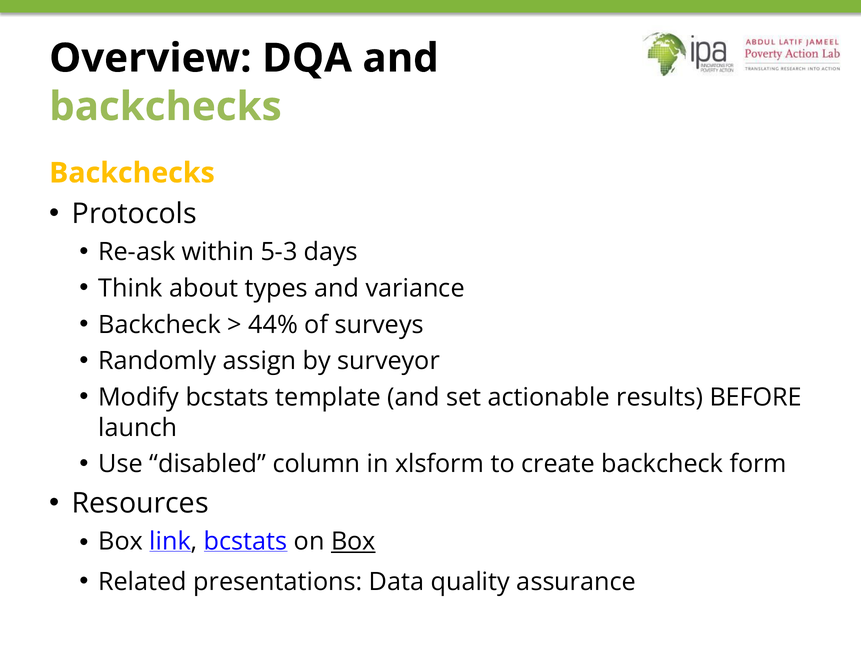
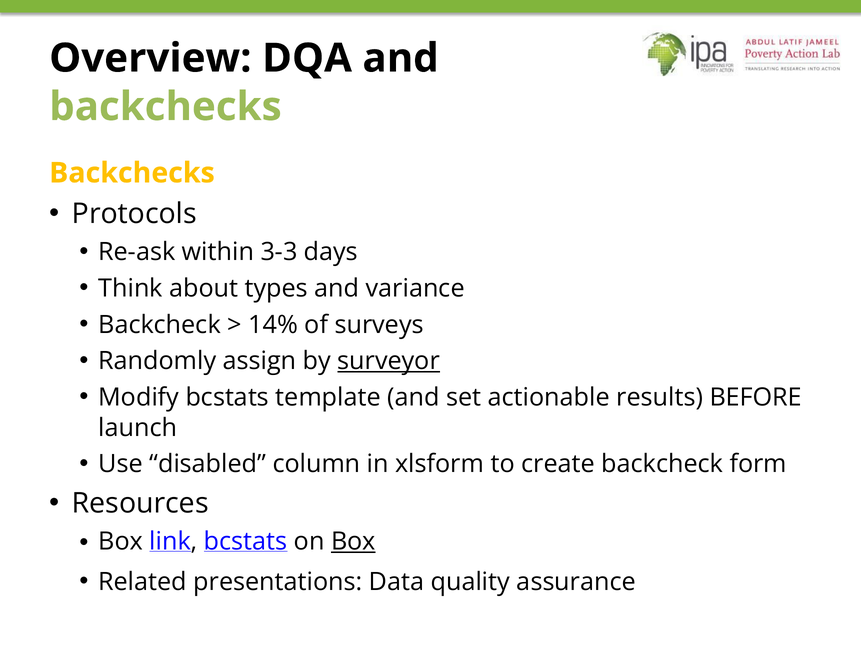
5-3: 5-3 -> 3-3 (279, 252)
44%: 44% -> 14% (273, 325)
surveyor underline: none -> present (389, 361)
